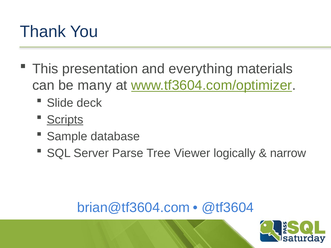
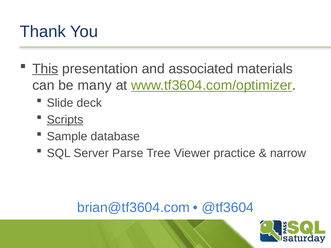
This underline: none -> present (45, 69)
everything: everything -> associated (201, 69)
logically: logically -> practice (234, 153)
